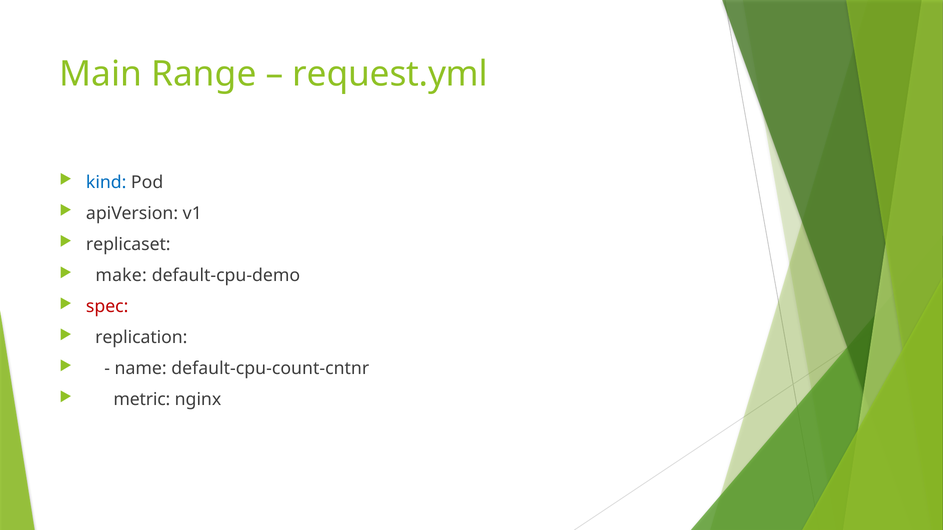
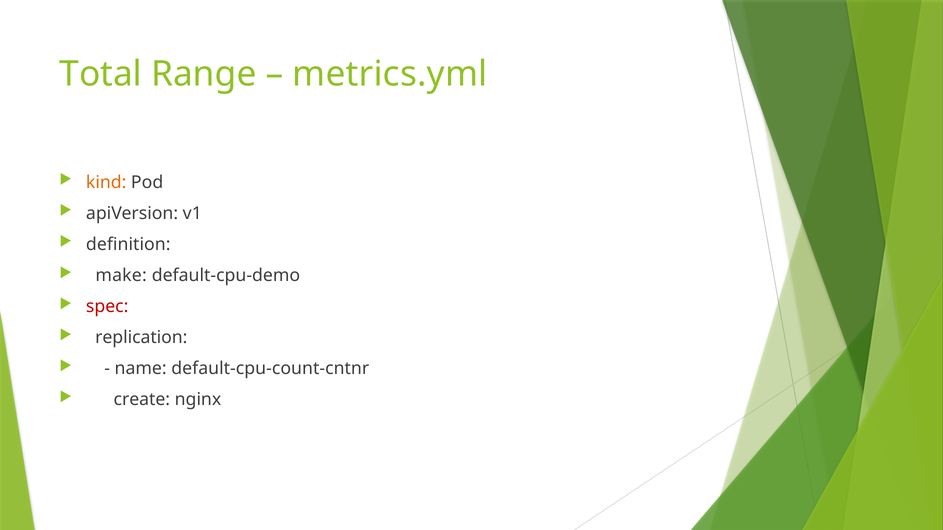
Main: Main -> Total (101, 74)
request.yml: request.yml -> metrics.yml (390, 74)
kind colour: blue -> orange (106, 183)
replicaset: replicaset -> definition (128, 245)
metric: metric -> create (142, 400)
